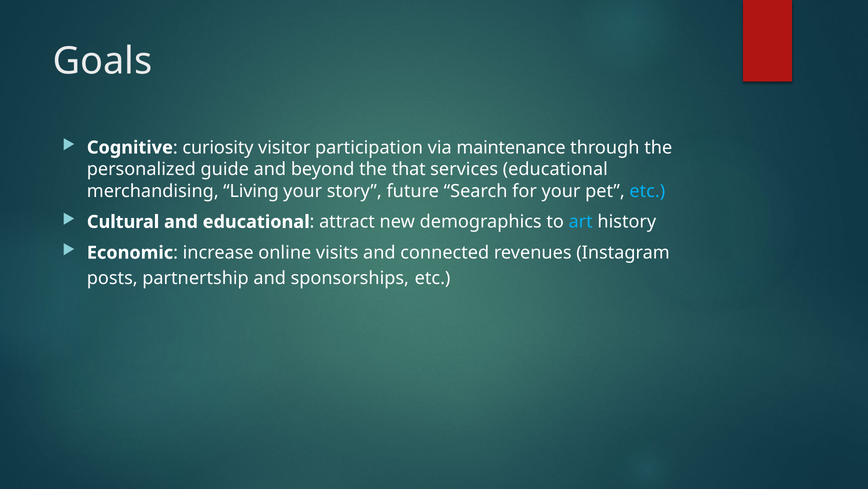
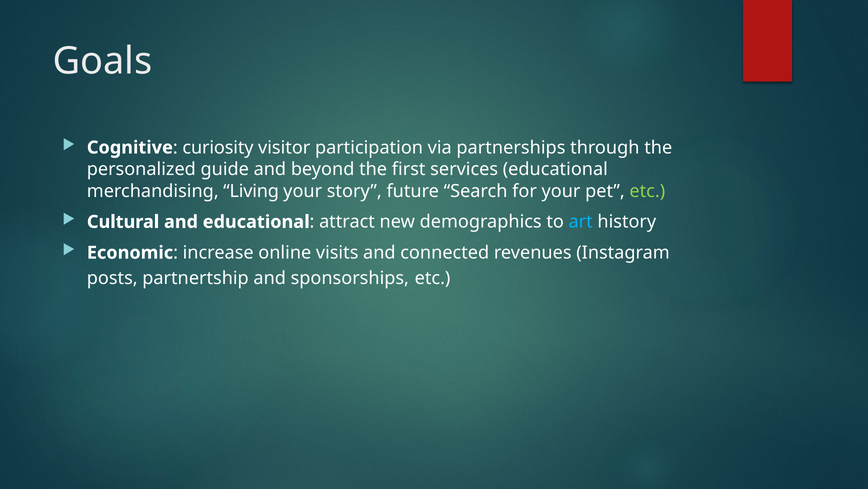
maintenance: maintenance -> partnerships (511, 147)
that: that -> first (409, 169)
etc colour: light blue -> light green (647, 191)
